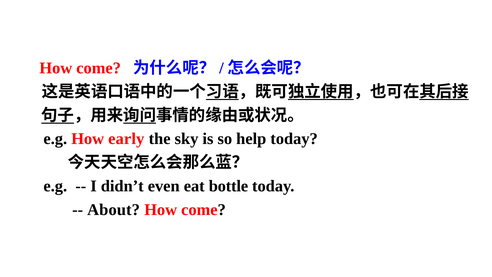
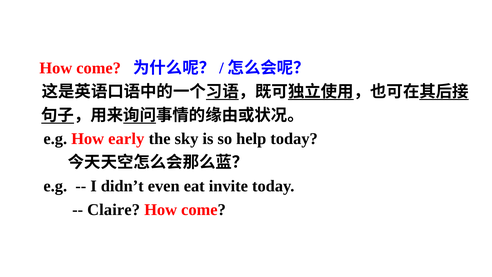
bottle: bottle -> invite (228, 186)
About: About -> Claire (114, 210)
